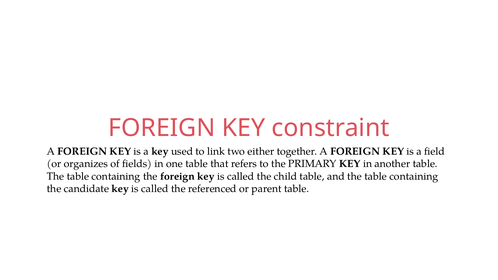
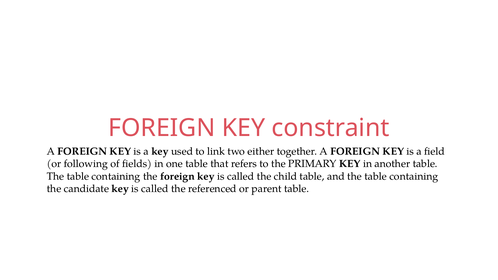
organizes: organizes -> following (86, 164)
